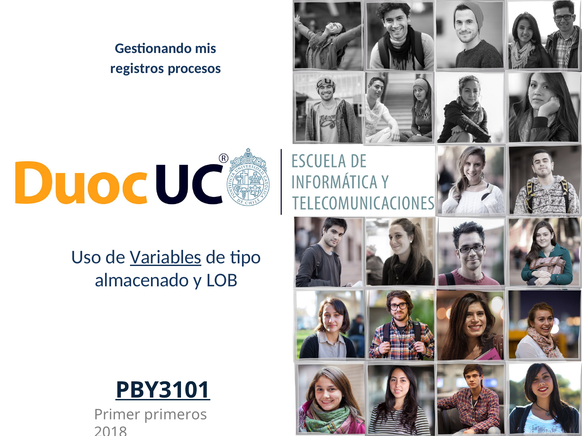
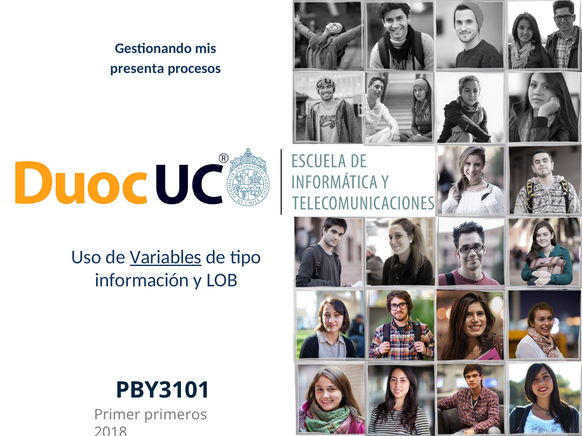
registros: registros -> presenta (137, 68)
almacenado: almacenado -> información (142, 281)
PBY3101 underline: present -> none (163, 391)
